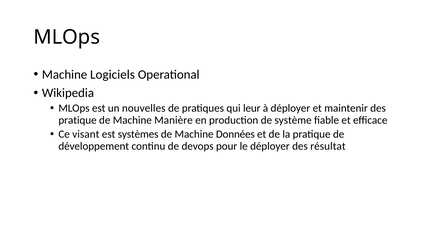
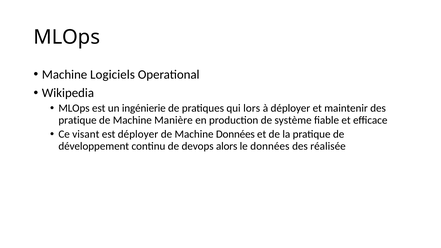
nouvelles: nouvelles -> ingénierie (144, 108)
leur: leur -> lors (252, 108)
est systèmes: systèmes -> déployer (138, 134)
pour: pour -> alors (227, 146)
le déployer: déployer -> données (270, 146)
résultat: résultat -> réalisée (328, 146)
